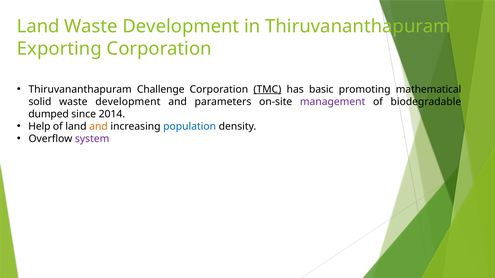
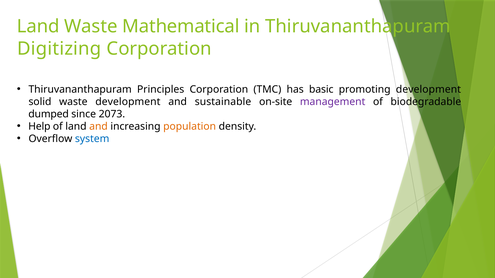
Development: Development -> Mathematical (181, 26)
Exporting: Exporting -> Digitizing (59, 49)
Challenge: Challenge -> Principles (161, 89)
TMC underline: present -> none (267, 89)
promoting mathematical: mathematical -> development (428, 89)
parameters: parameters -> sustainable (223, 102)
2014: 2014 -> 2073 (112, 114)
population colour: blue -> orange (190, 127)
system colour: purple -> blue (92, 139)
